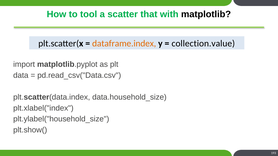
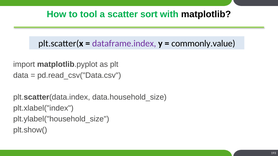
that: that -> sort (149, 14)
dataframe.index colour: orange -> purple (124, 44)
collection.value: collection.value -> commonly.value (203, 44)
